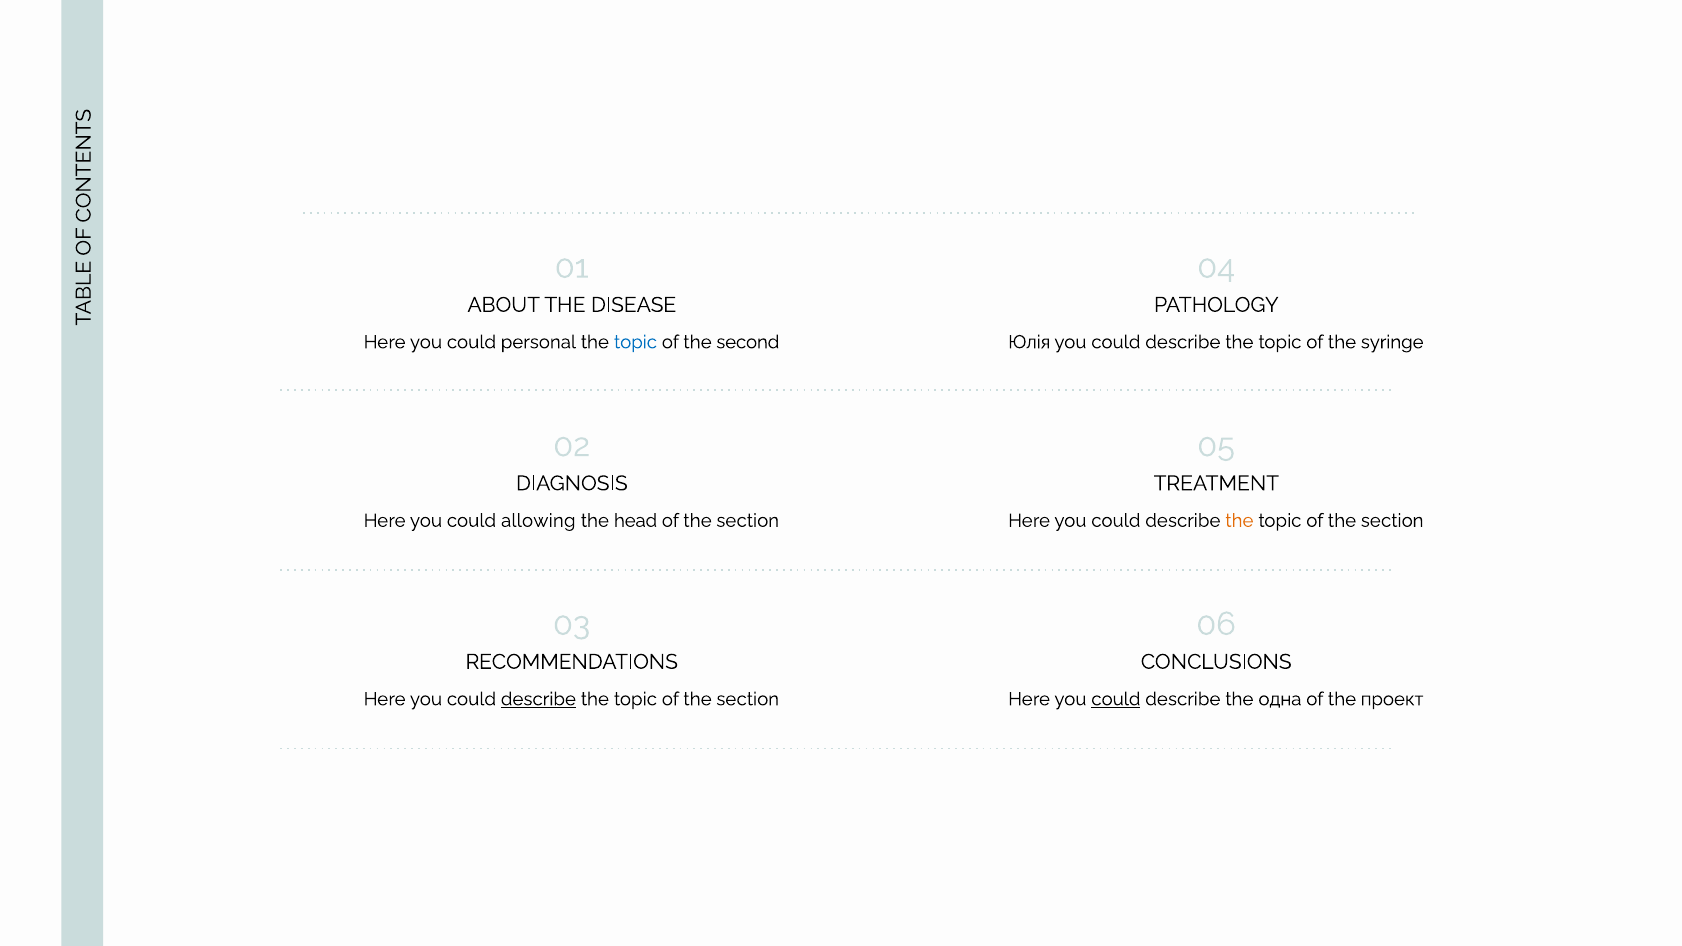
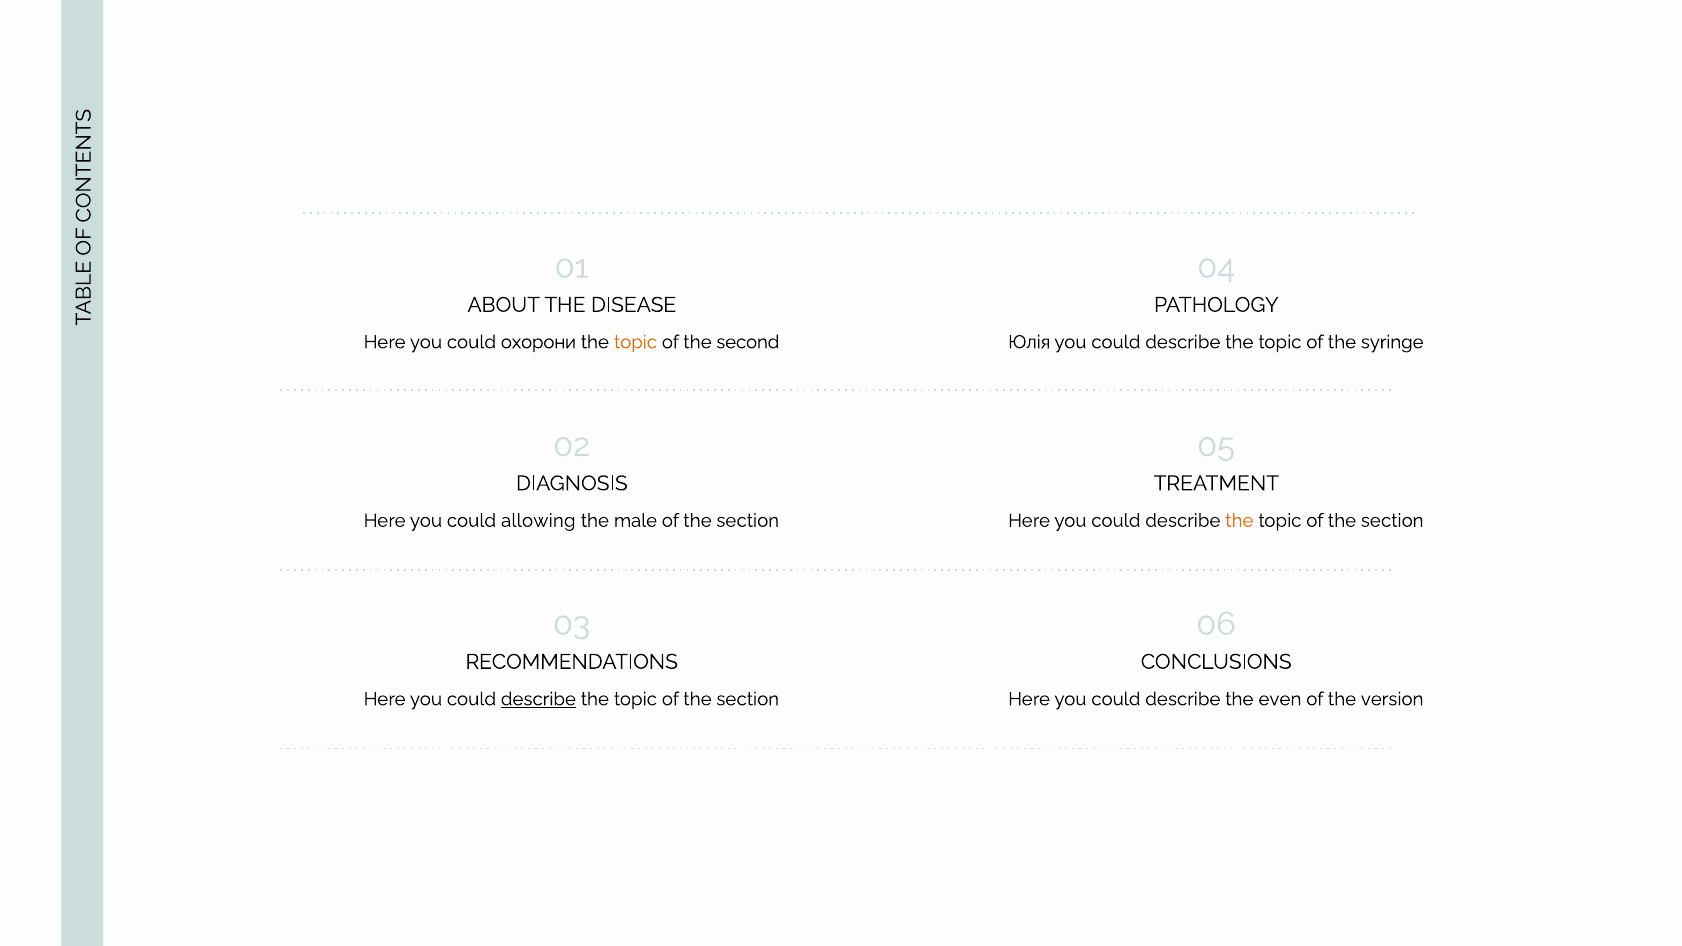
personal: personal -> охорони (538, 342)
topic colour: blue -> orange (635, 342)
head: head -> male (636, 521)
could underline: present -> none (1116, 699)
одна: одна -> even (1280, 699)
проект: проект -> version (1392, 699)
